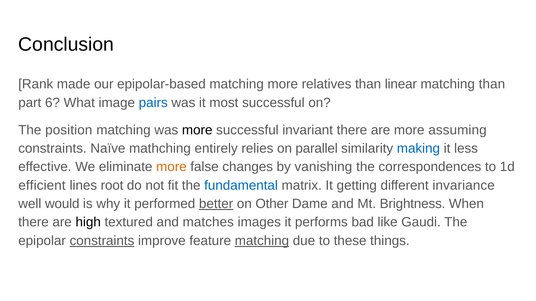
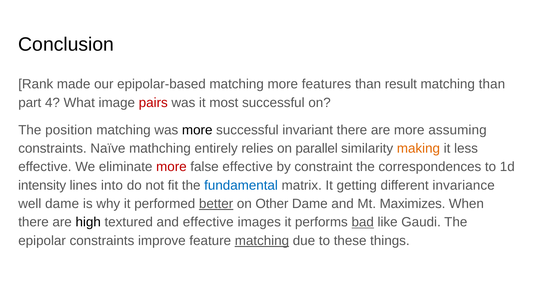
relatives: relatives -> features (326, 84)
linear: linear -> result (401, 84)
6: 6 -> 4 (52, 103)
pairs colour: blue -> red (153, 103)
making colour: blue -> orange (418, 149)
more colour: orange -> red (171, 167)
false changes: changes -> effective (248, 167)
vanishing: vanishing -> constraint (323, 167)
efficient: efficient -> intensity (42, 186)
root: root -> into (112, 186)
well would: would -> dame (62, 204)
Brightness: Brightness -> Maximizes (413, 204)
and matches: matches -> effective (208, 223)
bad underline: none -> present (363, 223)
constraints underline: present -> none (102, 241)
